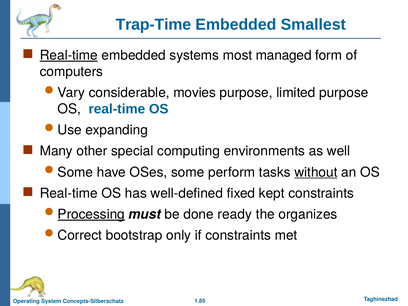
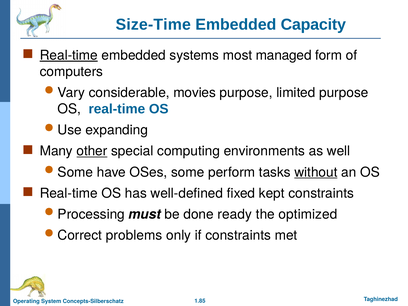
Trap-Time: Trap-Time -> Size-Time (153, 25)
Smallest: Smallest -> Capacity (313, 25)
other underline: none -> present (92, 151)
Processing underline: present -> none (91, 214)
organizes: organizes -> optimized (308, 214)
bootstrap: bootstrap -> problems (134, 235)
